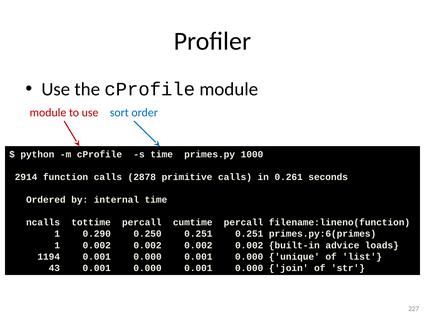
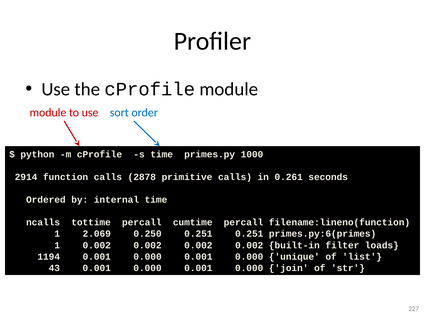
0.290: 0.290 -> 2.069 (97, 234)
advice: advice -> filter (342, 245)
